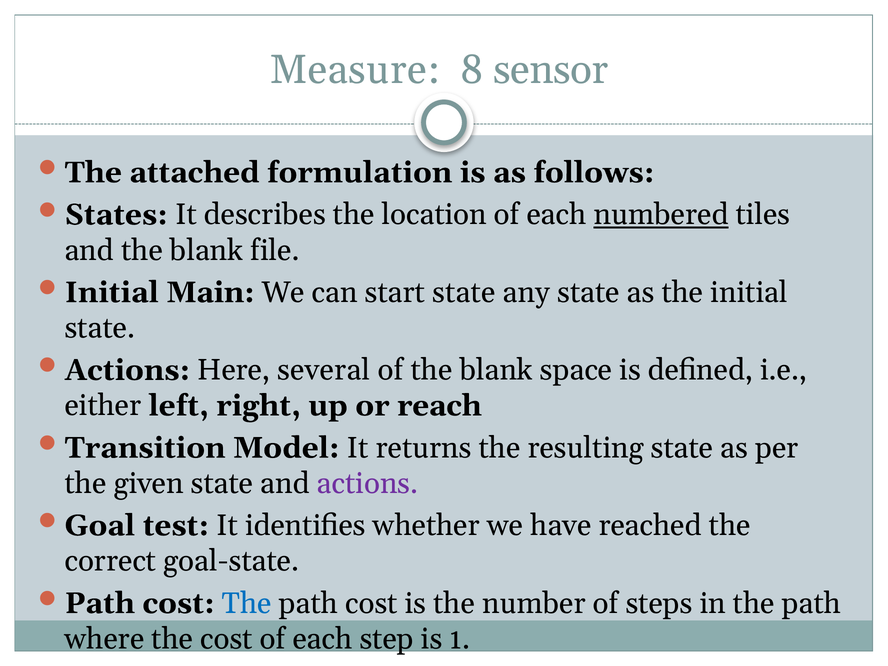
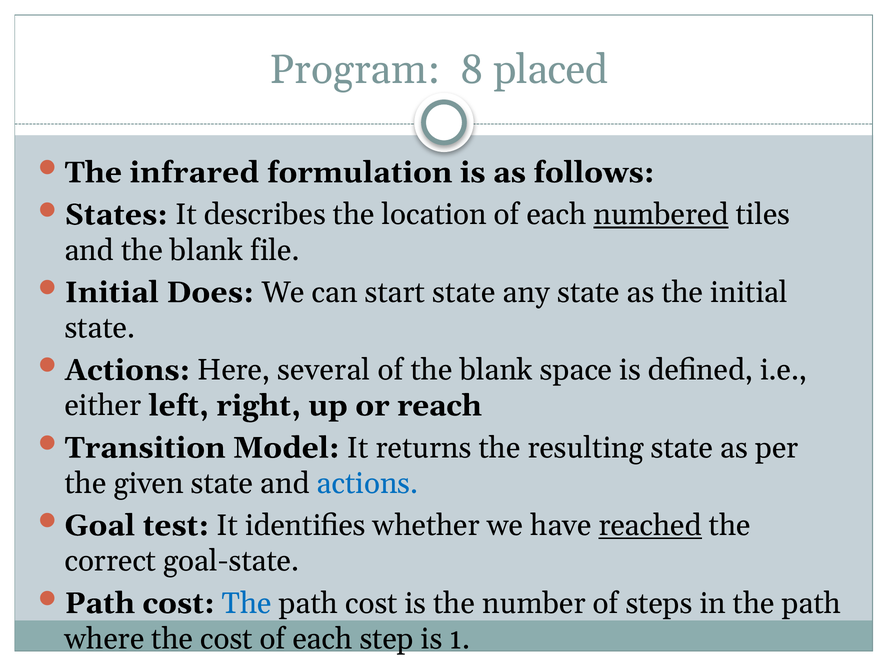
Measure: Measure -> Program (355, 70)
sensor: sensor -> placed (551, 70)
attached: attached -> infrared (194, 173)
Main: Main -> Does (210, 292)
actions colour: purple -> blue (368, 483)
reached underline: none -> present (650, 526)
